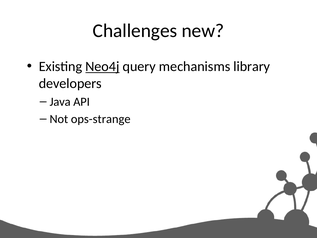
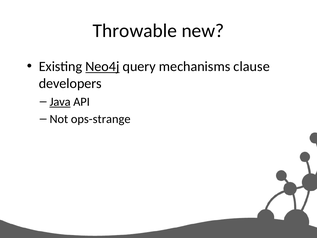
Challenges: Challenges -> Throwable (135, 31)
library: library -> clause (252, 67)
Java underline: none -> present (60, 102)
